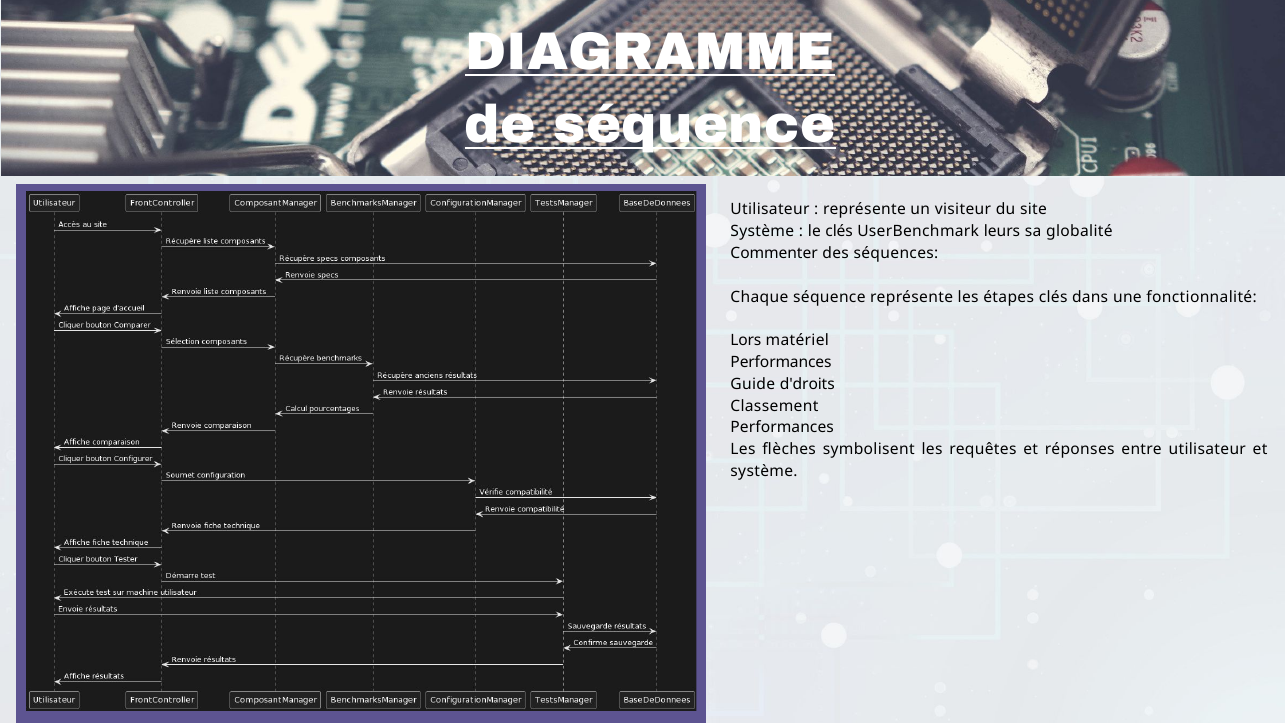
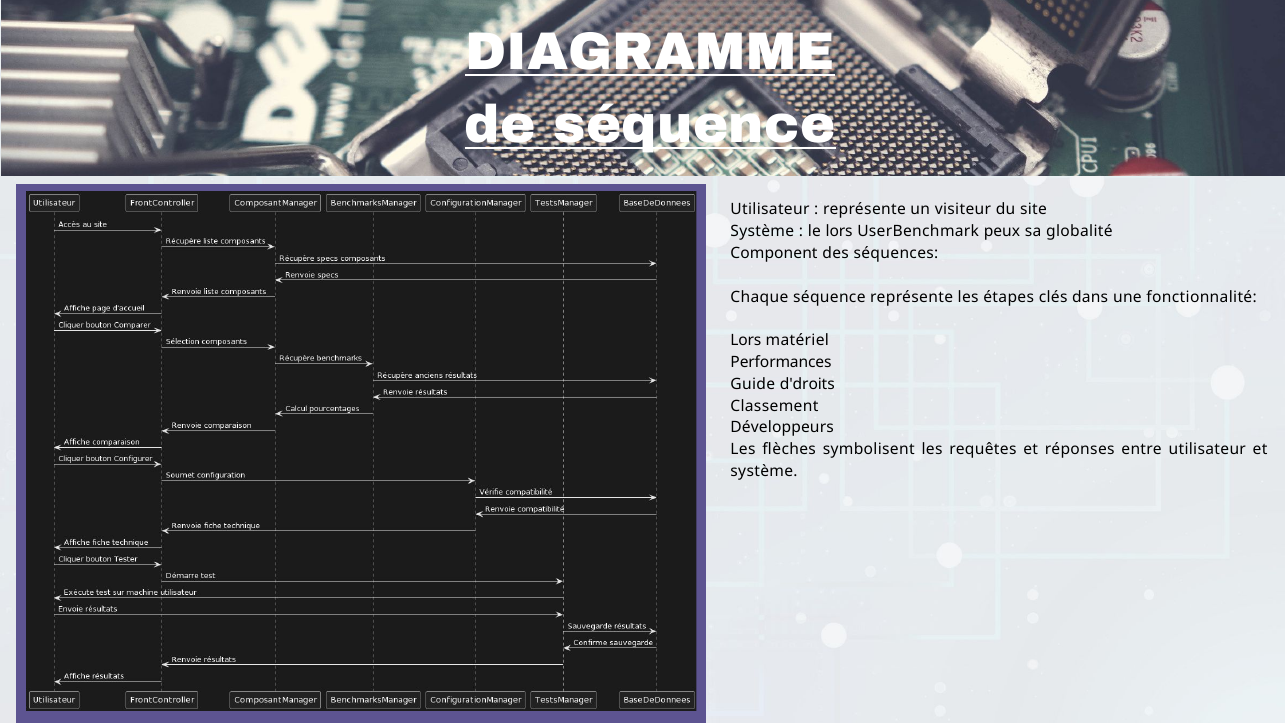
le clés: clés -> lors (839, 232)
leurs: leurs -> peux (1002, 232)
Commenter: Commenter -> Component (774, 253)
Performances: Performances -> Développeurs (782, 428)
